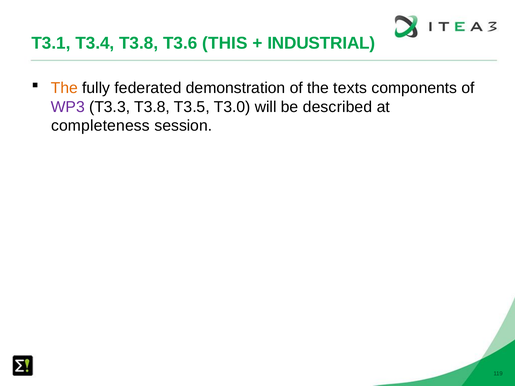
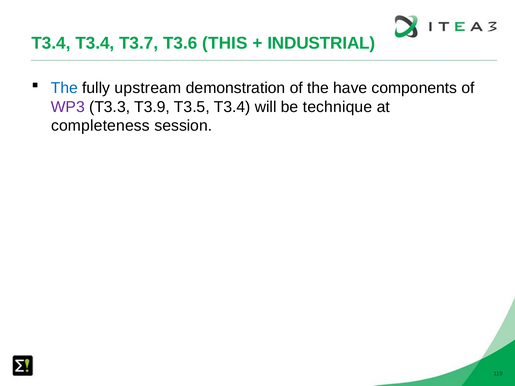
T3.1: T3.1 -> T3.4 (51, 43)
T3.4 T3.8: T3.8 -> T3.7 (139, 43)
The colour: orange -> blue (64, 88)
federated: federated -> upstream (148, 88)
texts: texts -> have (350, 88)
T3.3 T3.8: T3.8 -> T3.9 (152, 107)
T3.5 T3.0: T3.0 -> T3.4 (232, 107)
described: described -> technique (338, 107)
